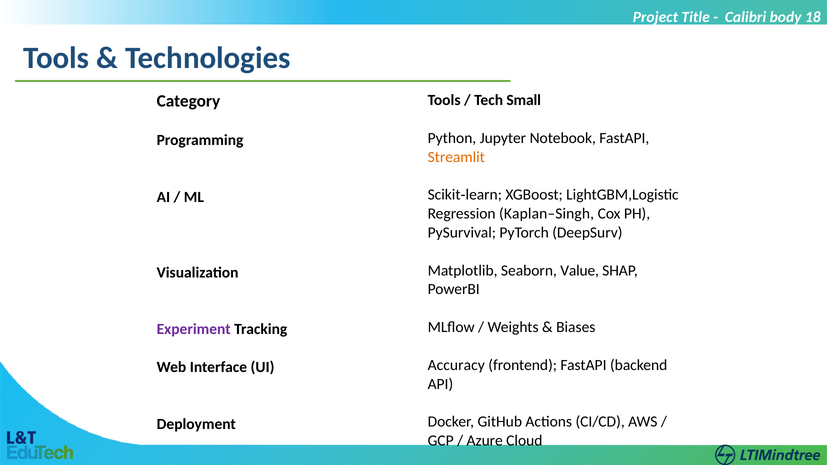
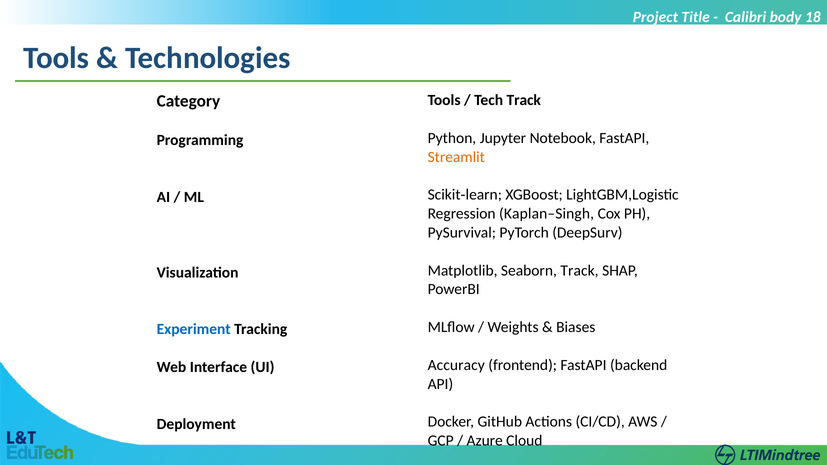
Tech Small: Small -> Track (524, 100)
Seaborn Value: Value -> Track (580, 271)
Experiment colour: purple -> blue (194, 329)
